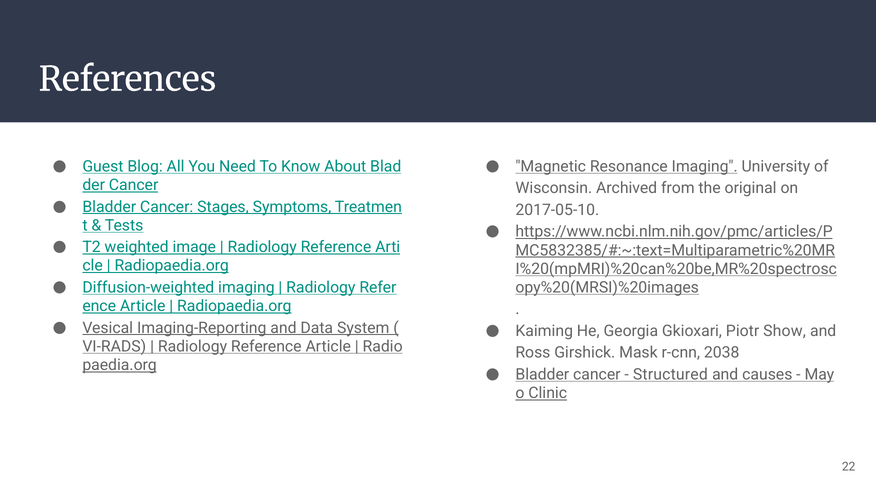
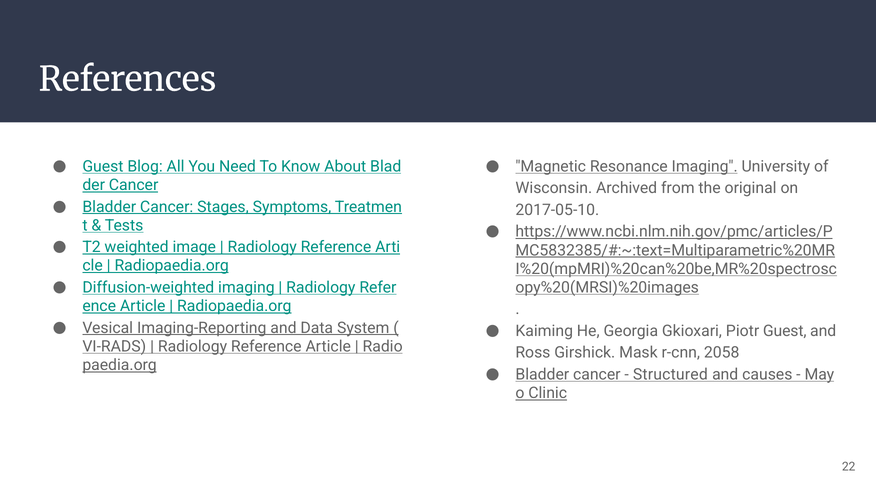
Piotr Show: Show -> Guest (785, 331)
2038: 2038 -> 2058 (722, 353)
